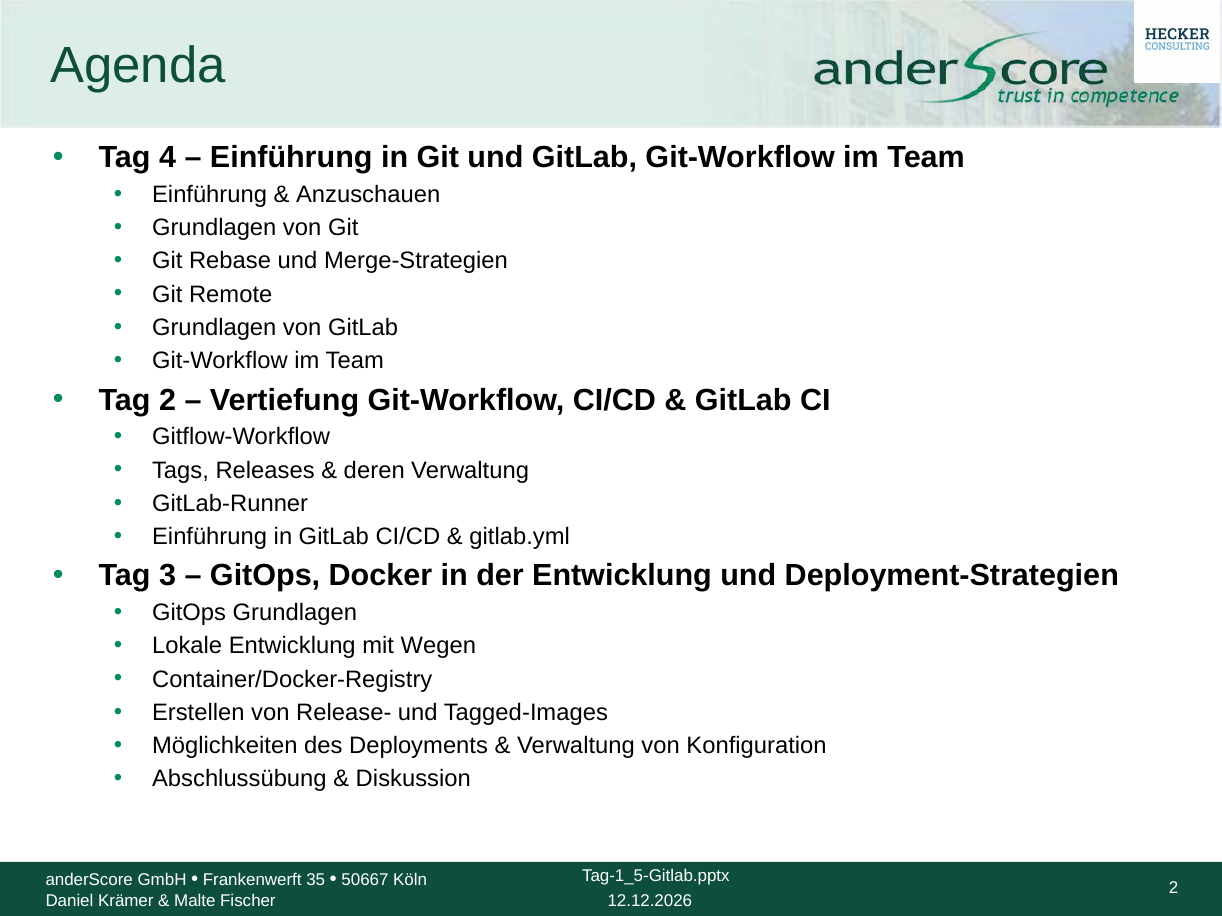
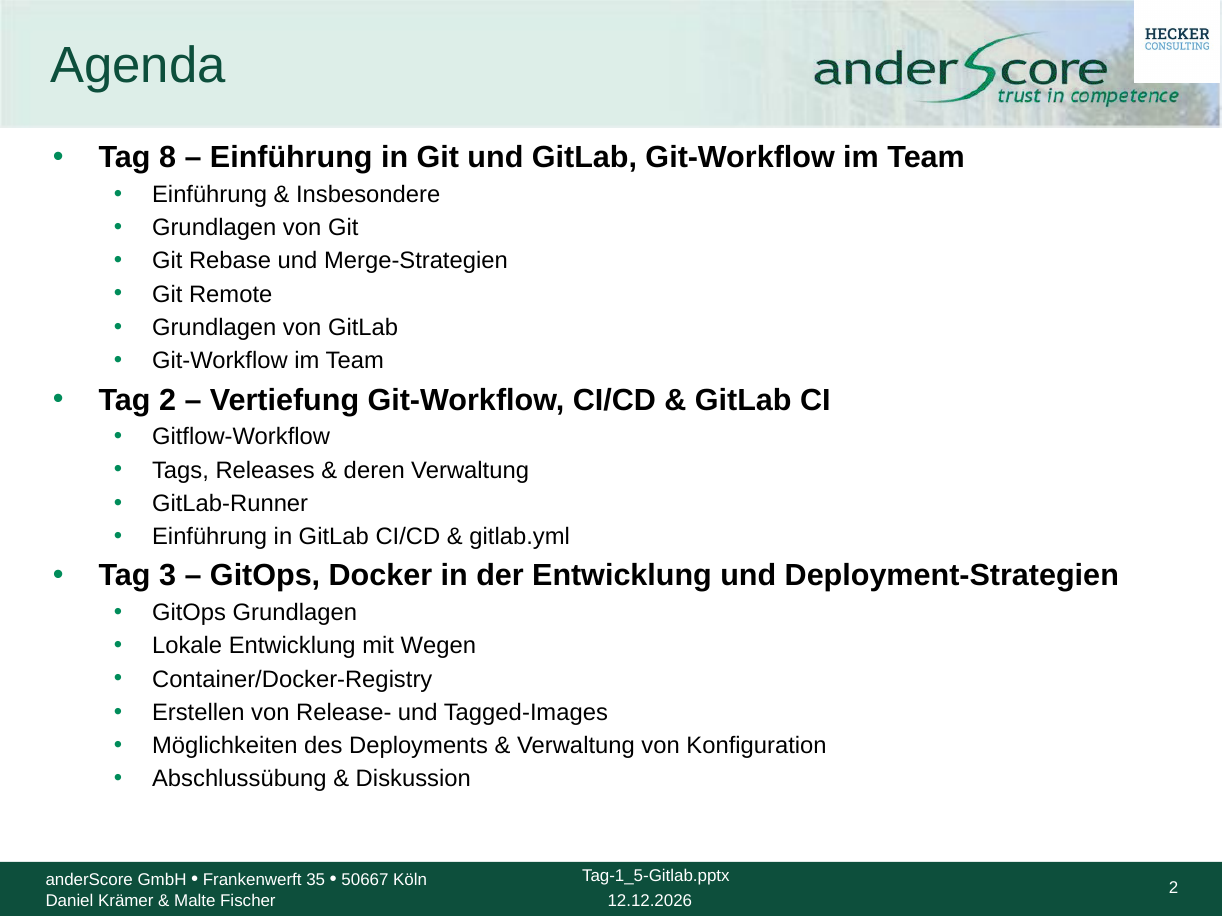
4: 4 -> 8 (168, 158)
Anzuschauen: Anzuschauen -> Insbesondere (368, 195)
